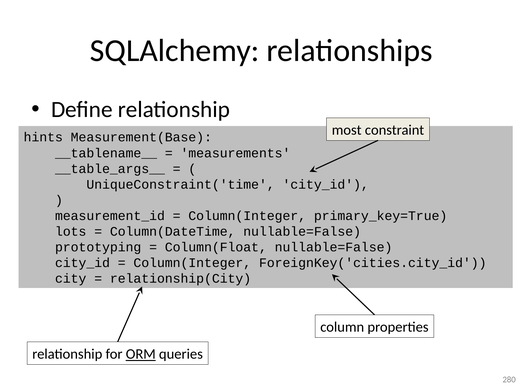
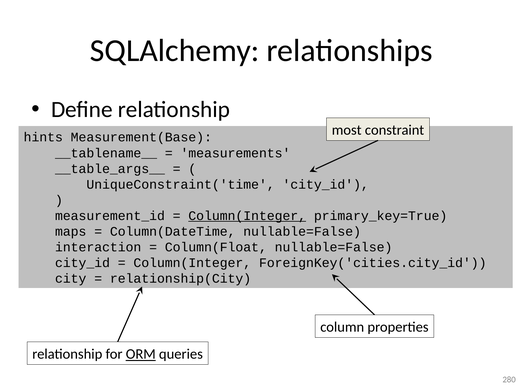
Column(Integer underline: none -> present (247, 216)
lots: lots -> maps (71, 232)
prototyping: prototyping -> interaction (98, 247)
